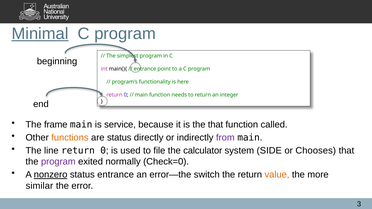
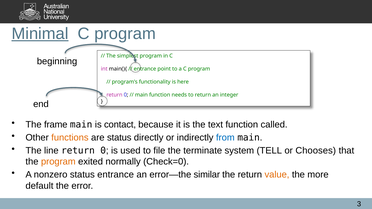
service: service -> contact (120, 125)
the that: that -> text (215, 125)
from colour: purple -> blue (225, 138)
calculator: calculator -> terminate (203, 151)
SIDE: SIDE -> TELL (269, 151)
program colour: purple -> orange (58, 162)
nonzero underline: present -> none (51, 175)
switch: switch -> similar (207, 175)
similar: similar -> default (39, 186)
